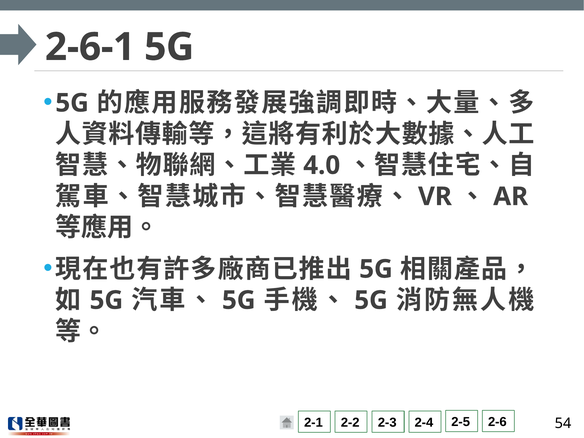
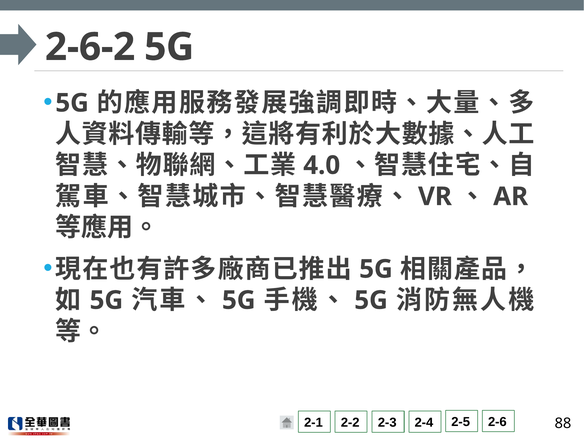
2-6-1: 2-6-1 -> 2-6-2 (90, 47)
54: 54 -> 88 (563, 423)
